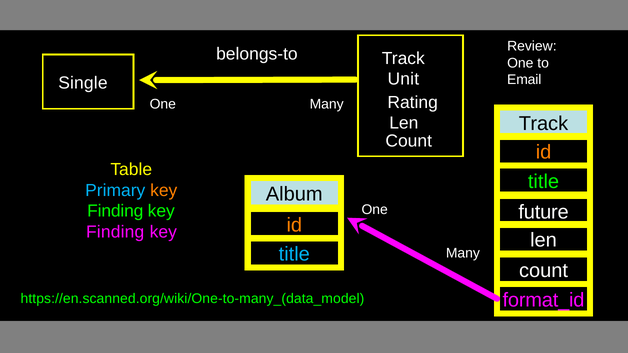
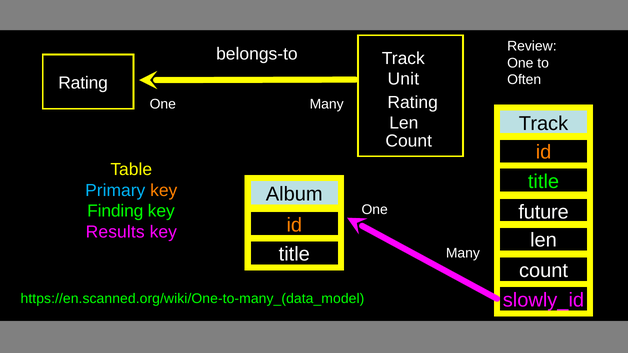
Email: Email -> Often (524, 80)
Single: Single -> Rating (83, 83)
Finding: Finding -> Results (115, 232)
title colour: light blue -> white (294, 255)
format_id: format_id -> slowly_id (543, 300)
